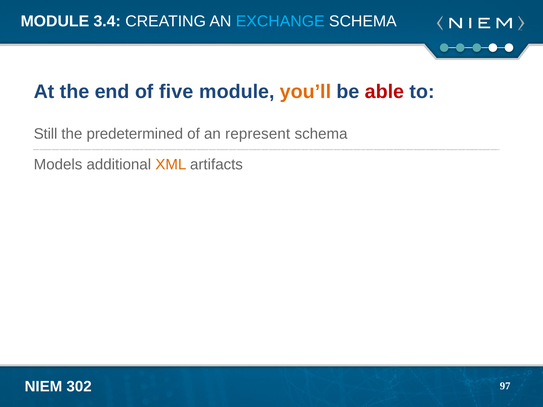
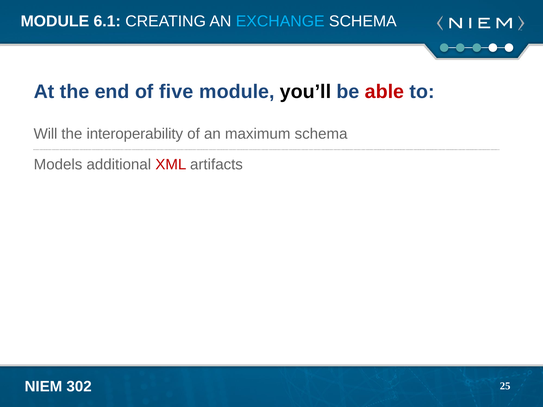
3.4: 3.4 -> 6.1 (107, 21)
you’ll colour: orange -> black (306, 92)
Still: Still -> Will (46, 134)
predetermined: predetermined -> interoperability (135, 134)
represent: represent -> maximum (258, 134)
XML colour: orange -> red (171, 165)
97: 97 -> 25 (505, 386)
